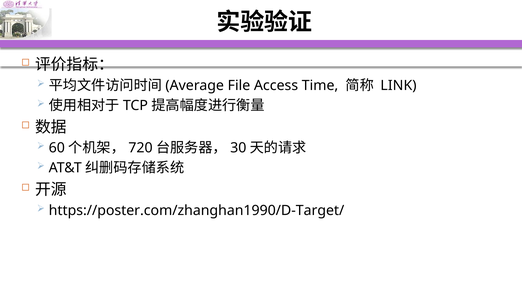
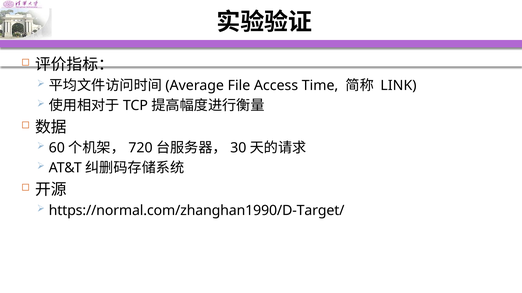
https://poster.com/zhanghan1990/D-Target/: https://poster.com/zhanghan1990/D-Target/ -> https://normal.com/zhanghan1990/D-Target/ (197, 211)
